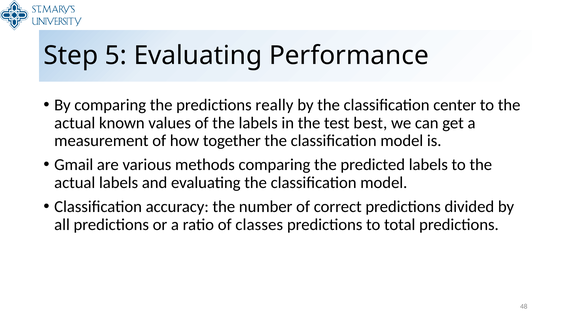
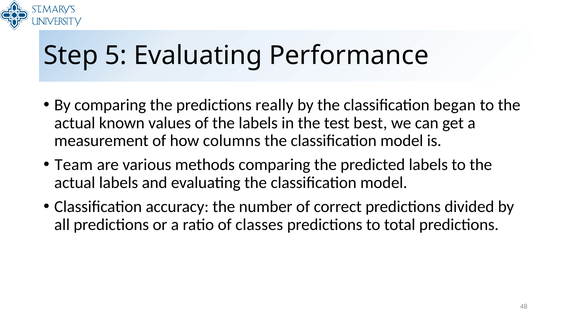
center: center -> began (455, 105)
together: together -> columns (232, 141)
Gmail: Gmail -> Team (74, 165)
